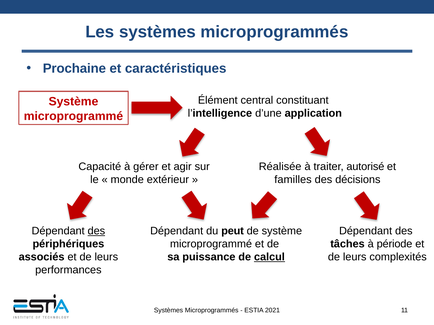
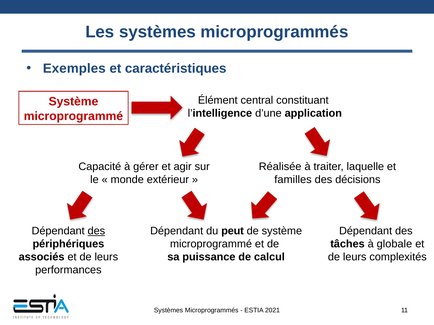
Prochaine: Prochaine -> Exemples (74, 69)
autorisé: autorisé -> laquelle (365, 167)
période: période -> globale (394, 244)
calcul underline: present -> none (269, 257)
